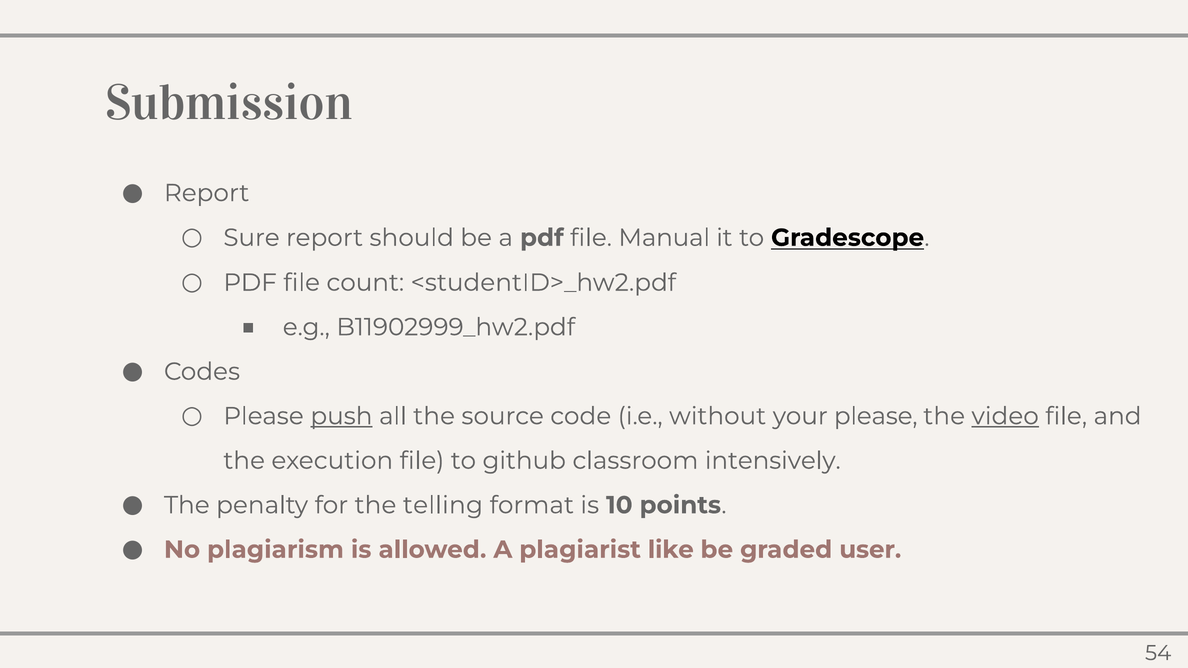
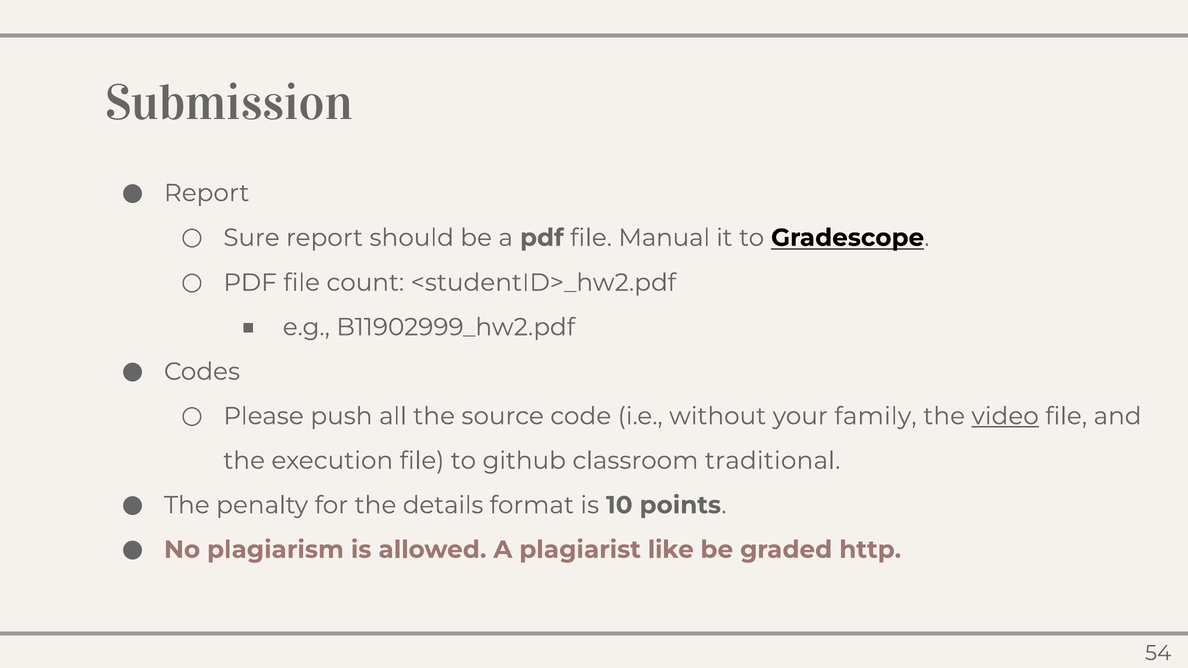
push underline: present -> none (341, 416)
your please: please -> family (875, 416)
intensively: intensively -> traditional (773, 461)
telling: telling -> details (443, 505)
user: user -> http (870, 550)
